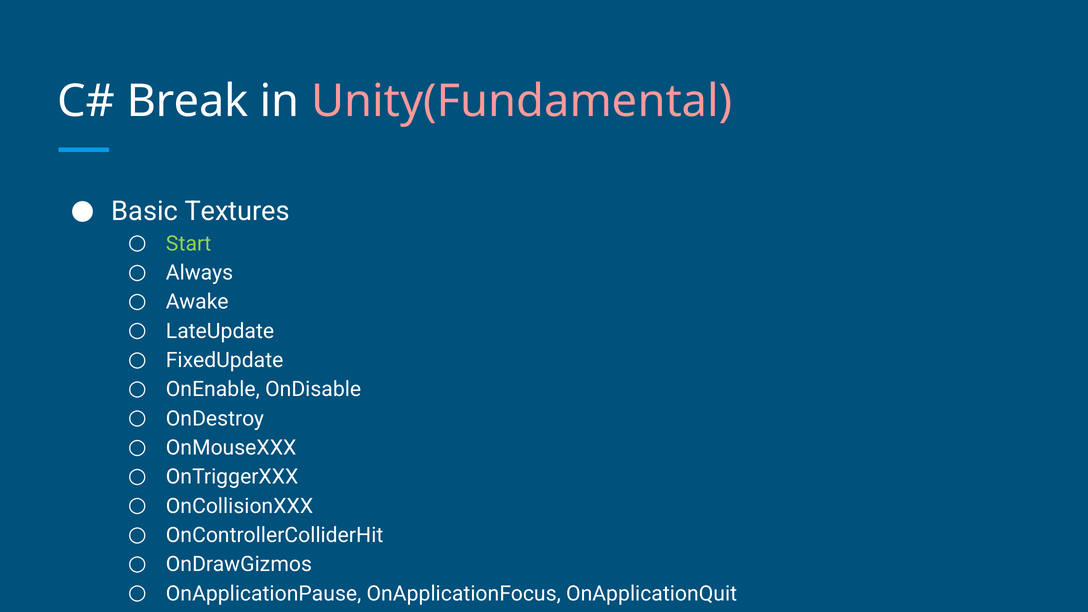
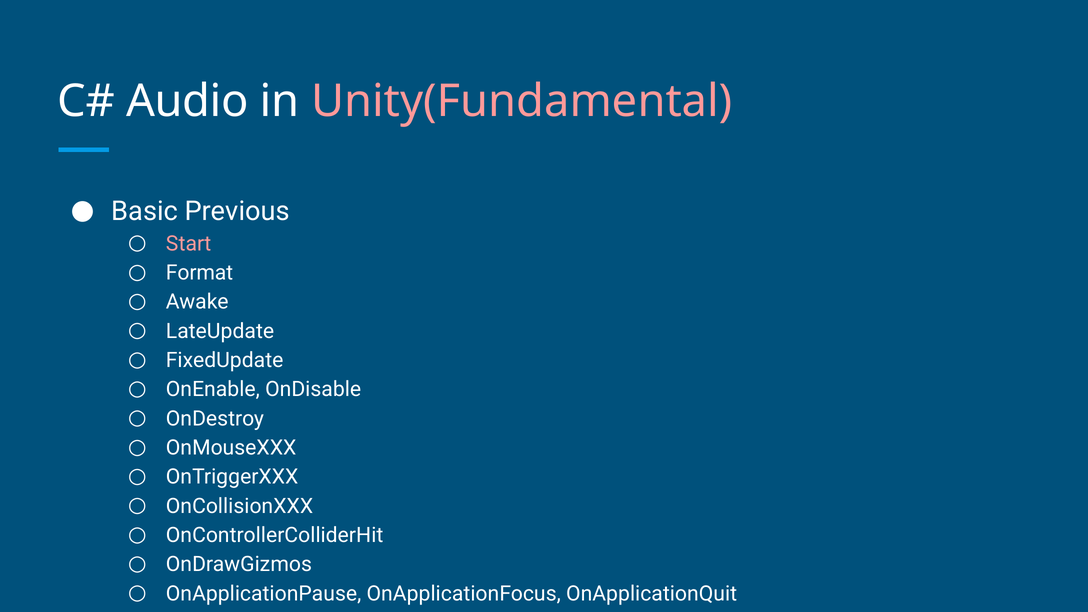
Break: Break -> Audio (187, 101)
Textures: Textures -> Previous (237, 211)
Start colour: light green -> pink (189, 244)
Always: Always -> Format (200, 273)
